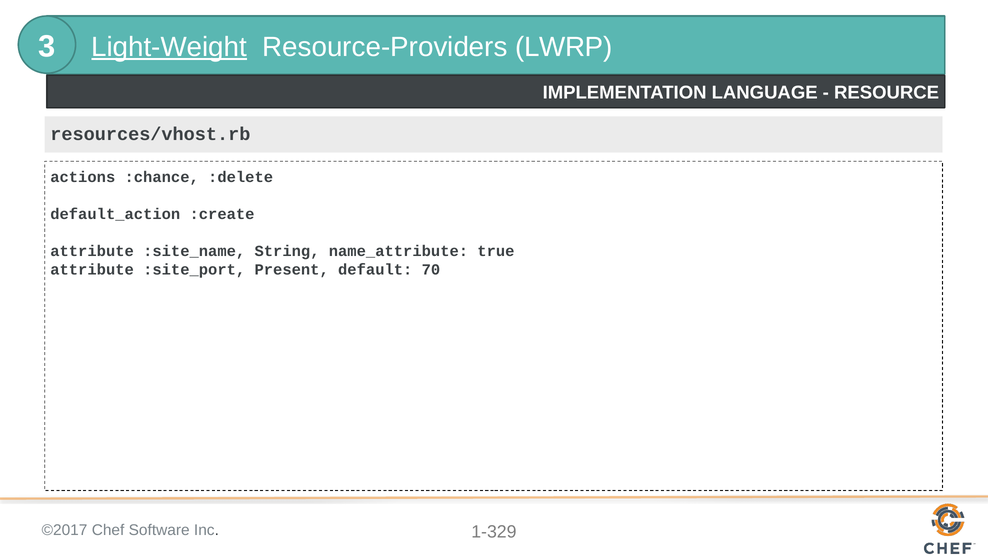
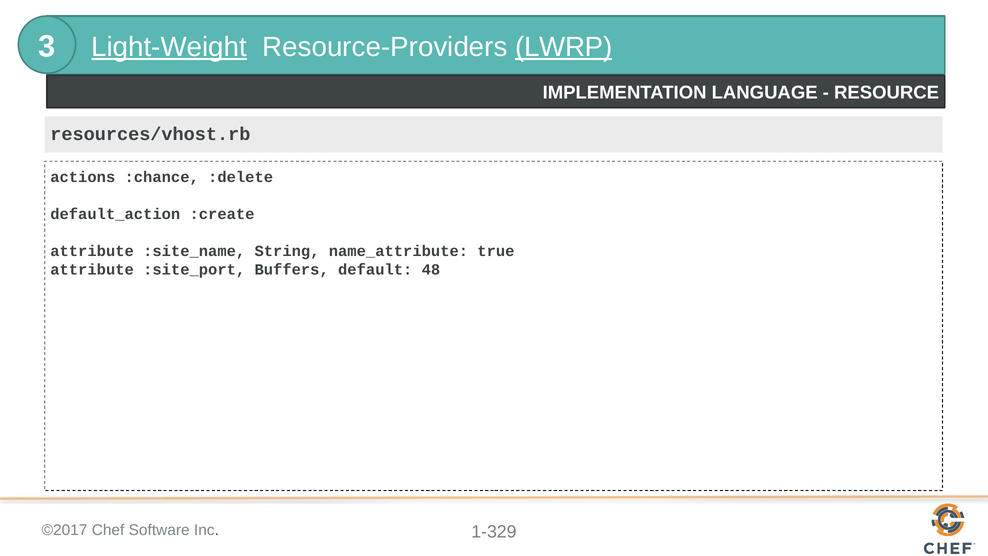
LWRP underline: none -> present (564, 47)
Present: Present -> Buffers (292, 270)
70: 70 -> 48 (431, 270)
